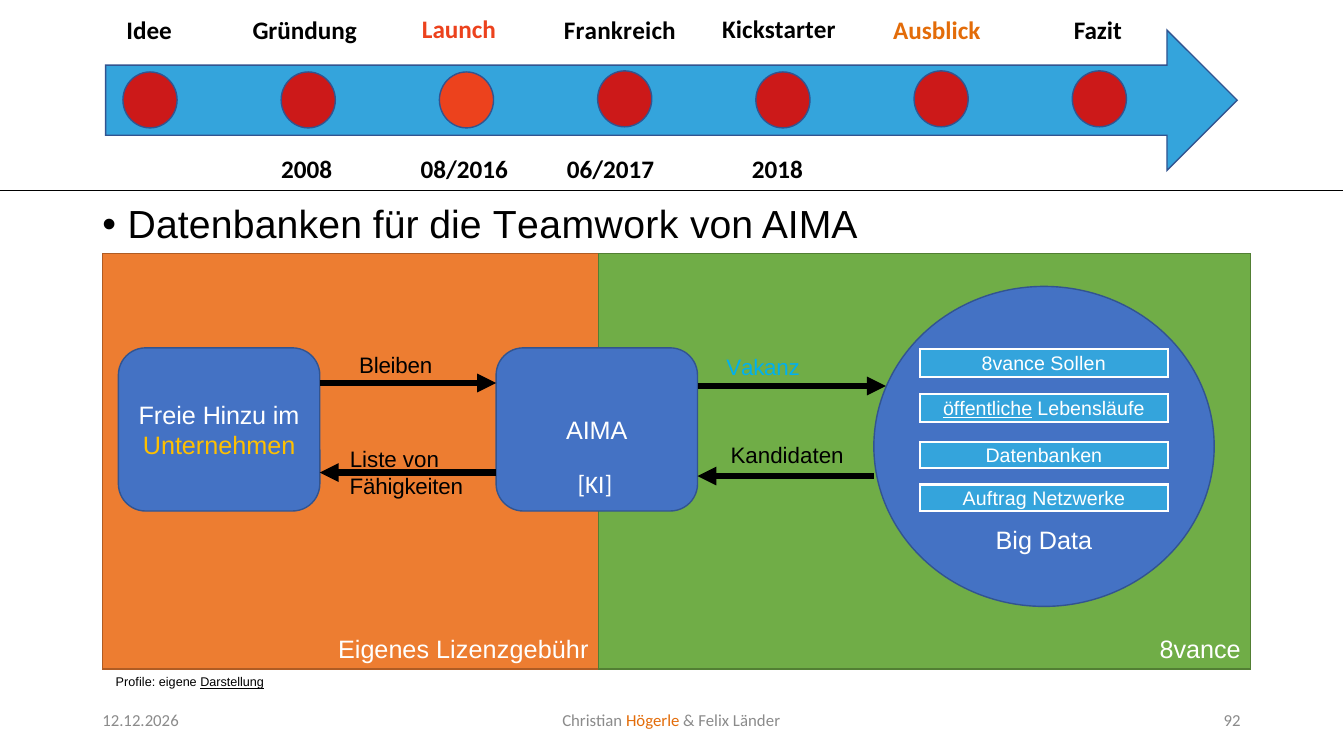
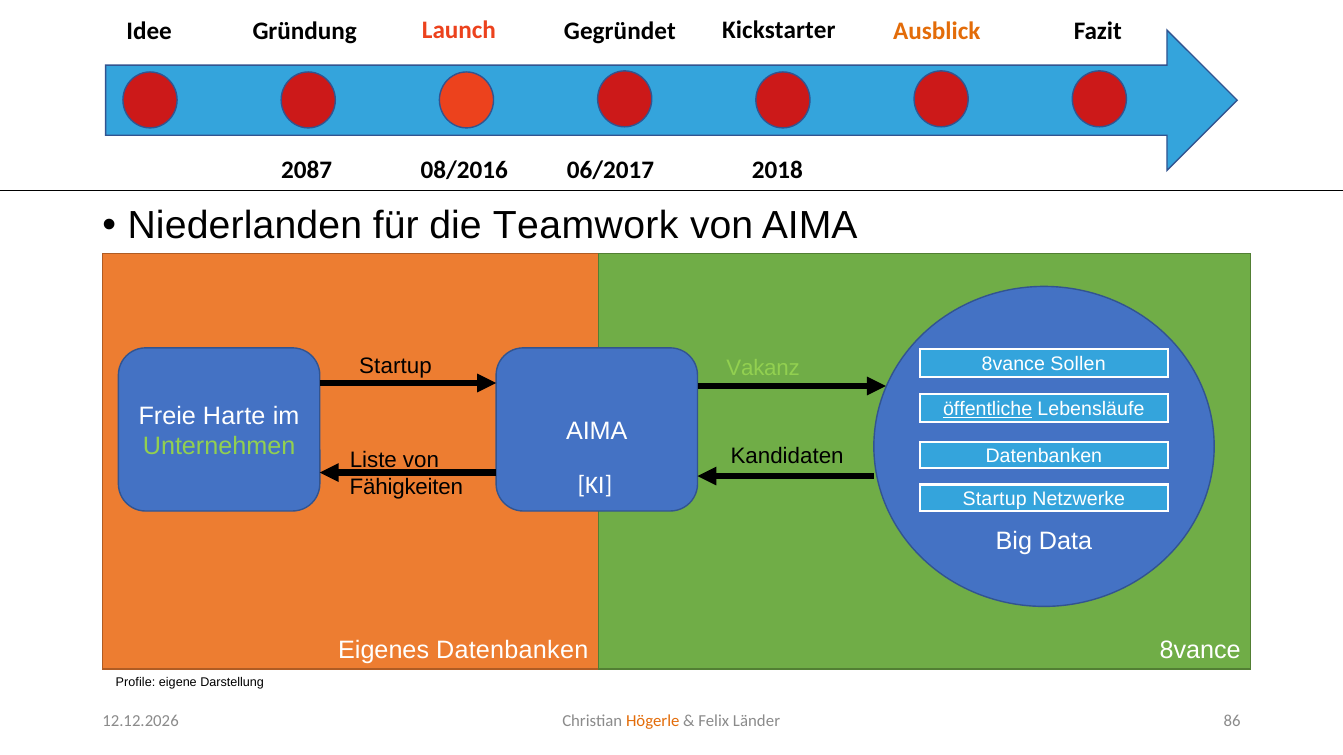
Frankreich: Frankreich -> Gegründet (620, 31)
2008: 2008 -> 2087 (307, 170)
Datenbanken: Datenbanken -> Niederlanden (245, 226)
Bleiben: Bleiben -> Startup (396, 366)
Vakanz colour: light blue -> light green (763, 368)
Hinzu: Hinzu -> Harte (234, 416)
Unternehmen colour: yellow -> light green (219, 447)
Auftrag: Auftrag -> Startup (995, 499)
Eigenes Lizenzgebühr: Lizenzgebühr -> Datenbanken (512, 651)
Darstellung underline: present -> none (232, 683)
92: 92 -> 86 (1232, 721)
